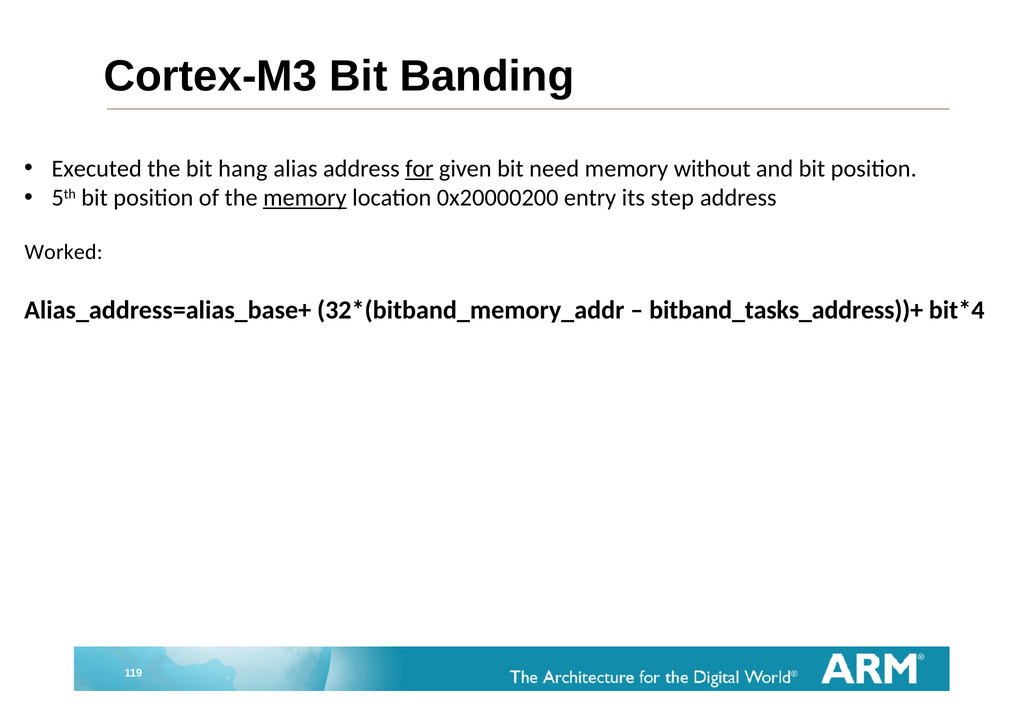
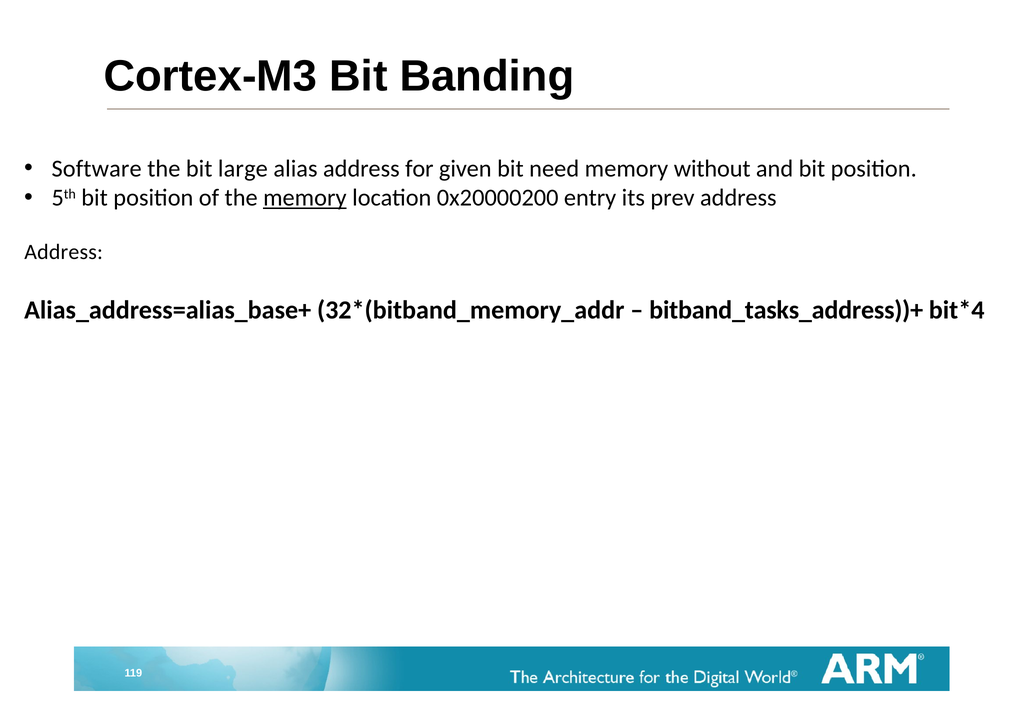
Executed: Executed -> Software (97, 169)
hang: hang -> large (243, 169)
for underline: present -> none (419, 169)
step: step -> prev (673, 198)
Worked: Worked -> Address (64, 252)
